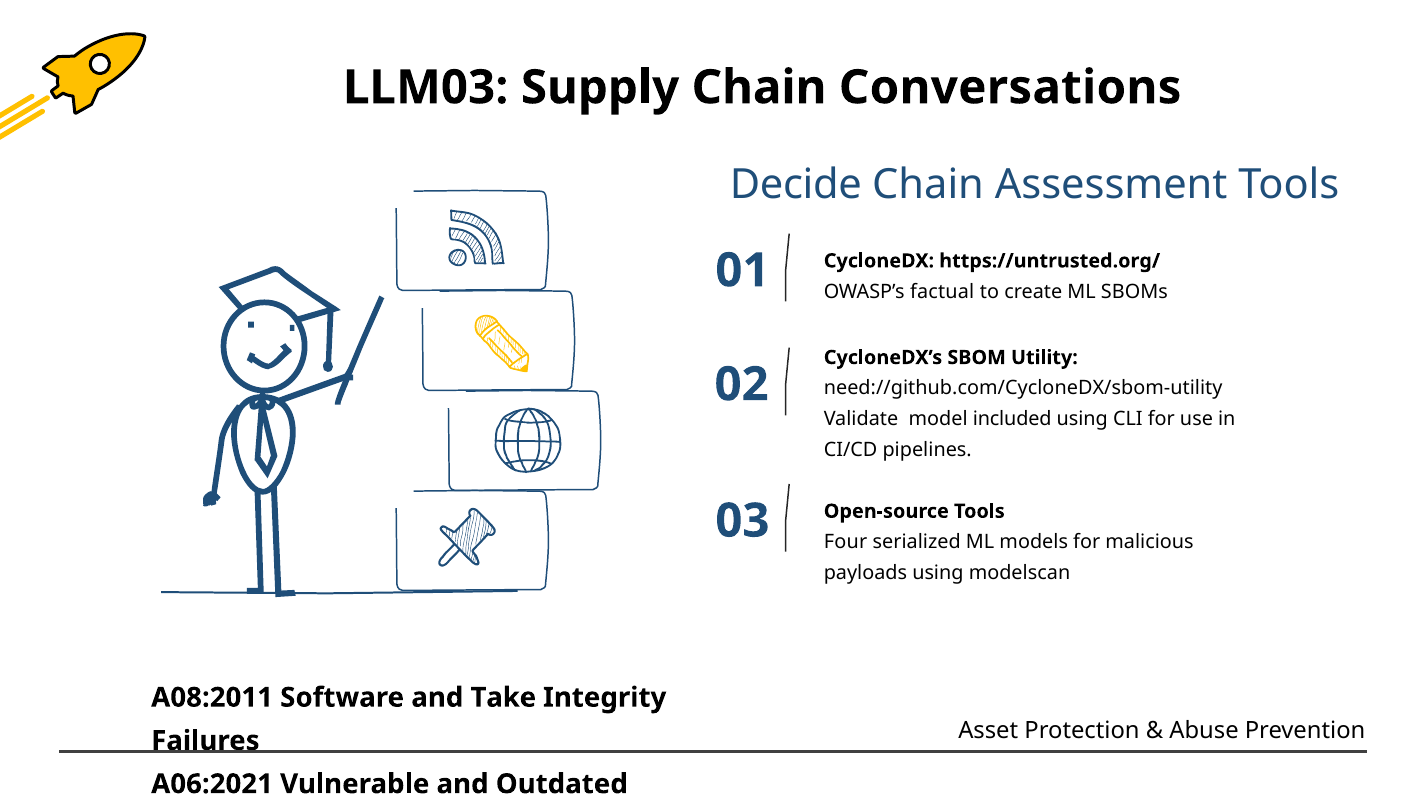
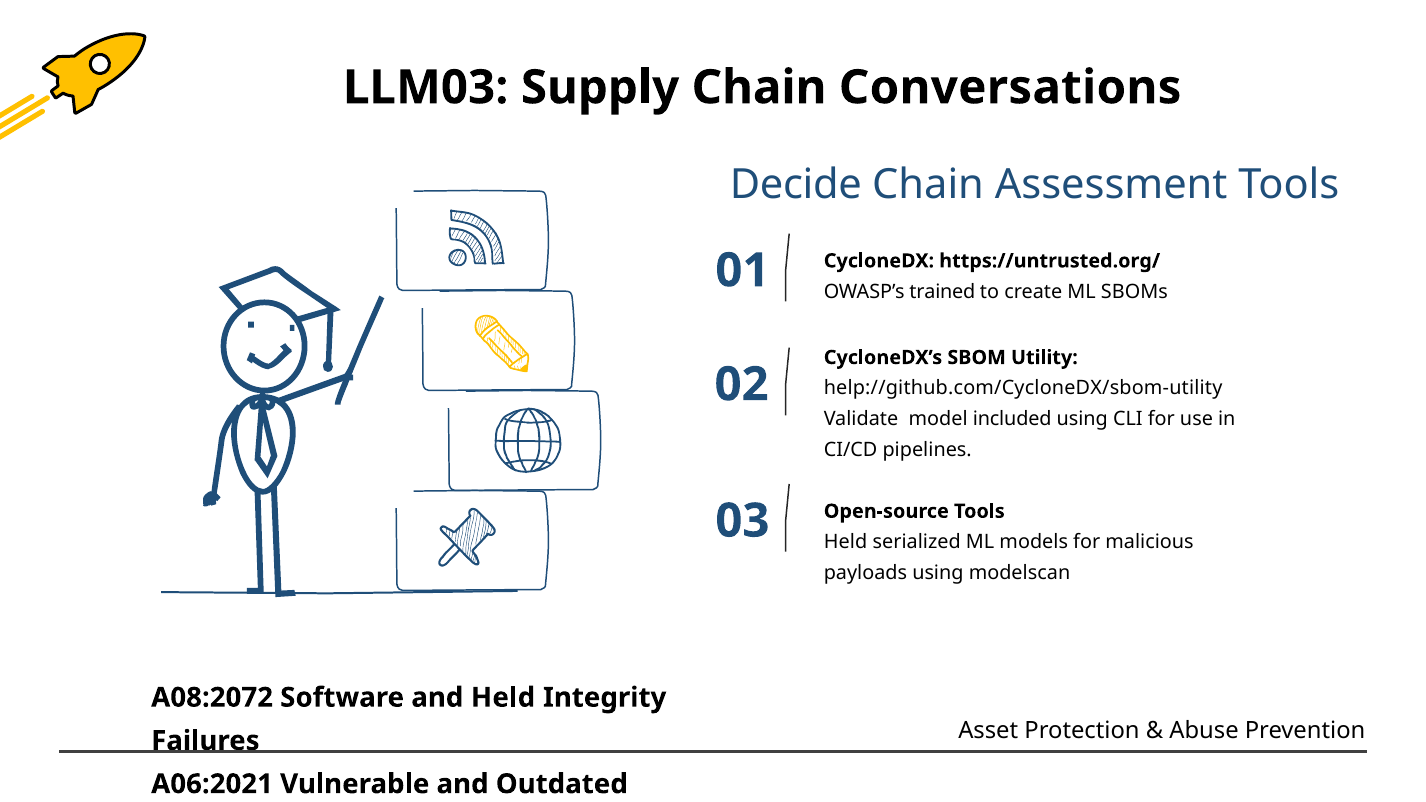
factual: factual -> trained (942, 292)
need://github.com/CycloneDX/sbom-utility: need://github.com/CycloneDX/sbom-utility -> help://github.com/CycloneDX/sbom-utility (1023, 389)
Four: Four -> Held (846, 542)
A08:2011: A08:2011 -> A08:2072 (212, 698)
and Take: Take -> Held (503, 698)
